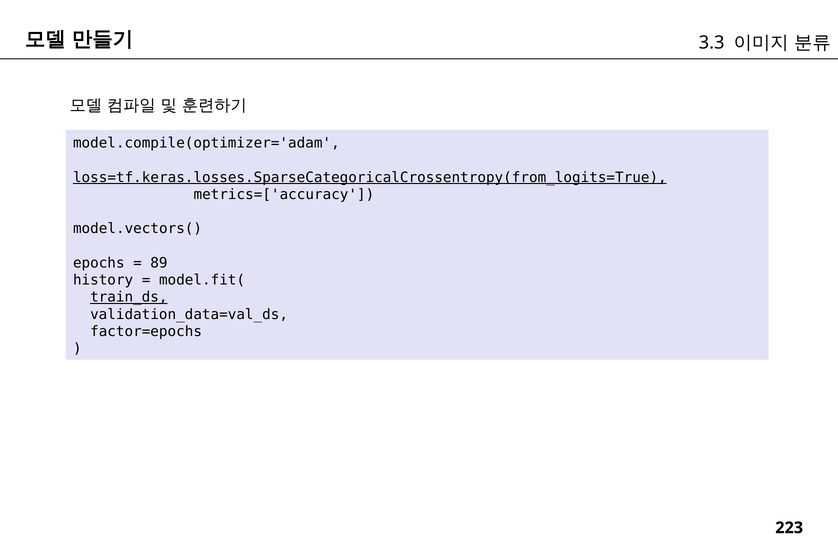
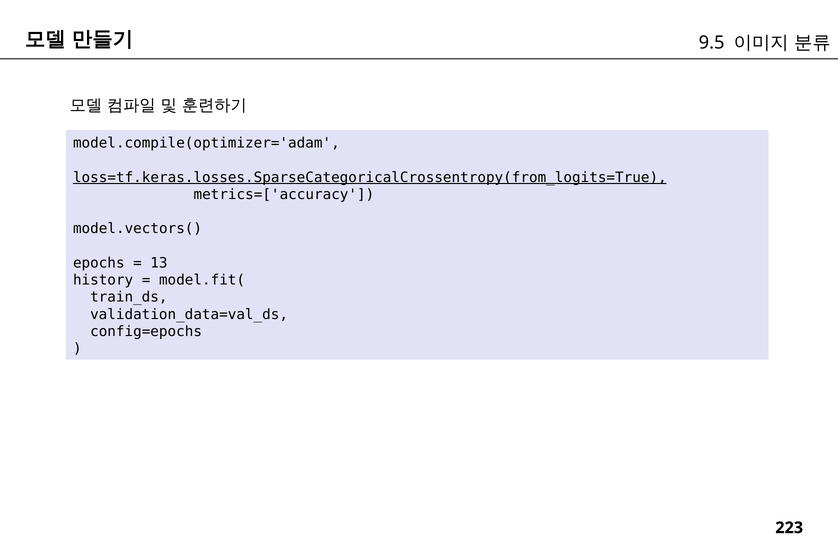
3.3: 3.3 -> 9.5 (712, 43)
89: 89 -> 13 (159, 263)
train_ds underline: present -> none (129, 297)
factor=epochs: factor=epochs -> config=epochs (146, 332)
